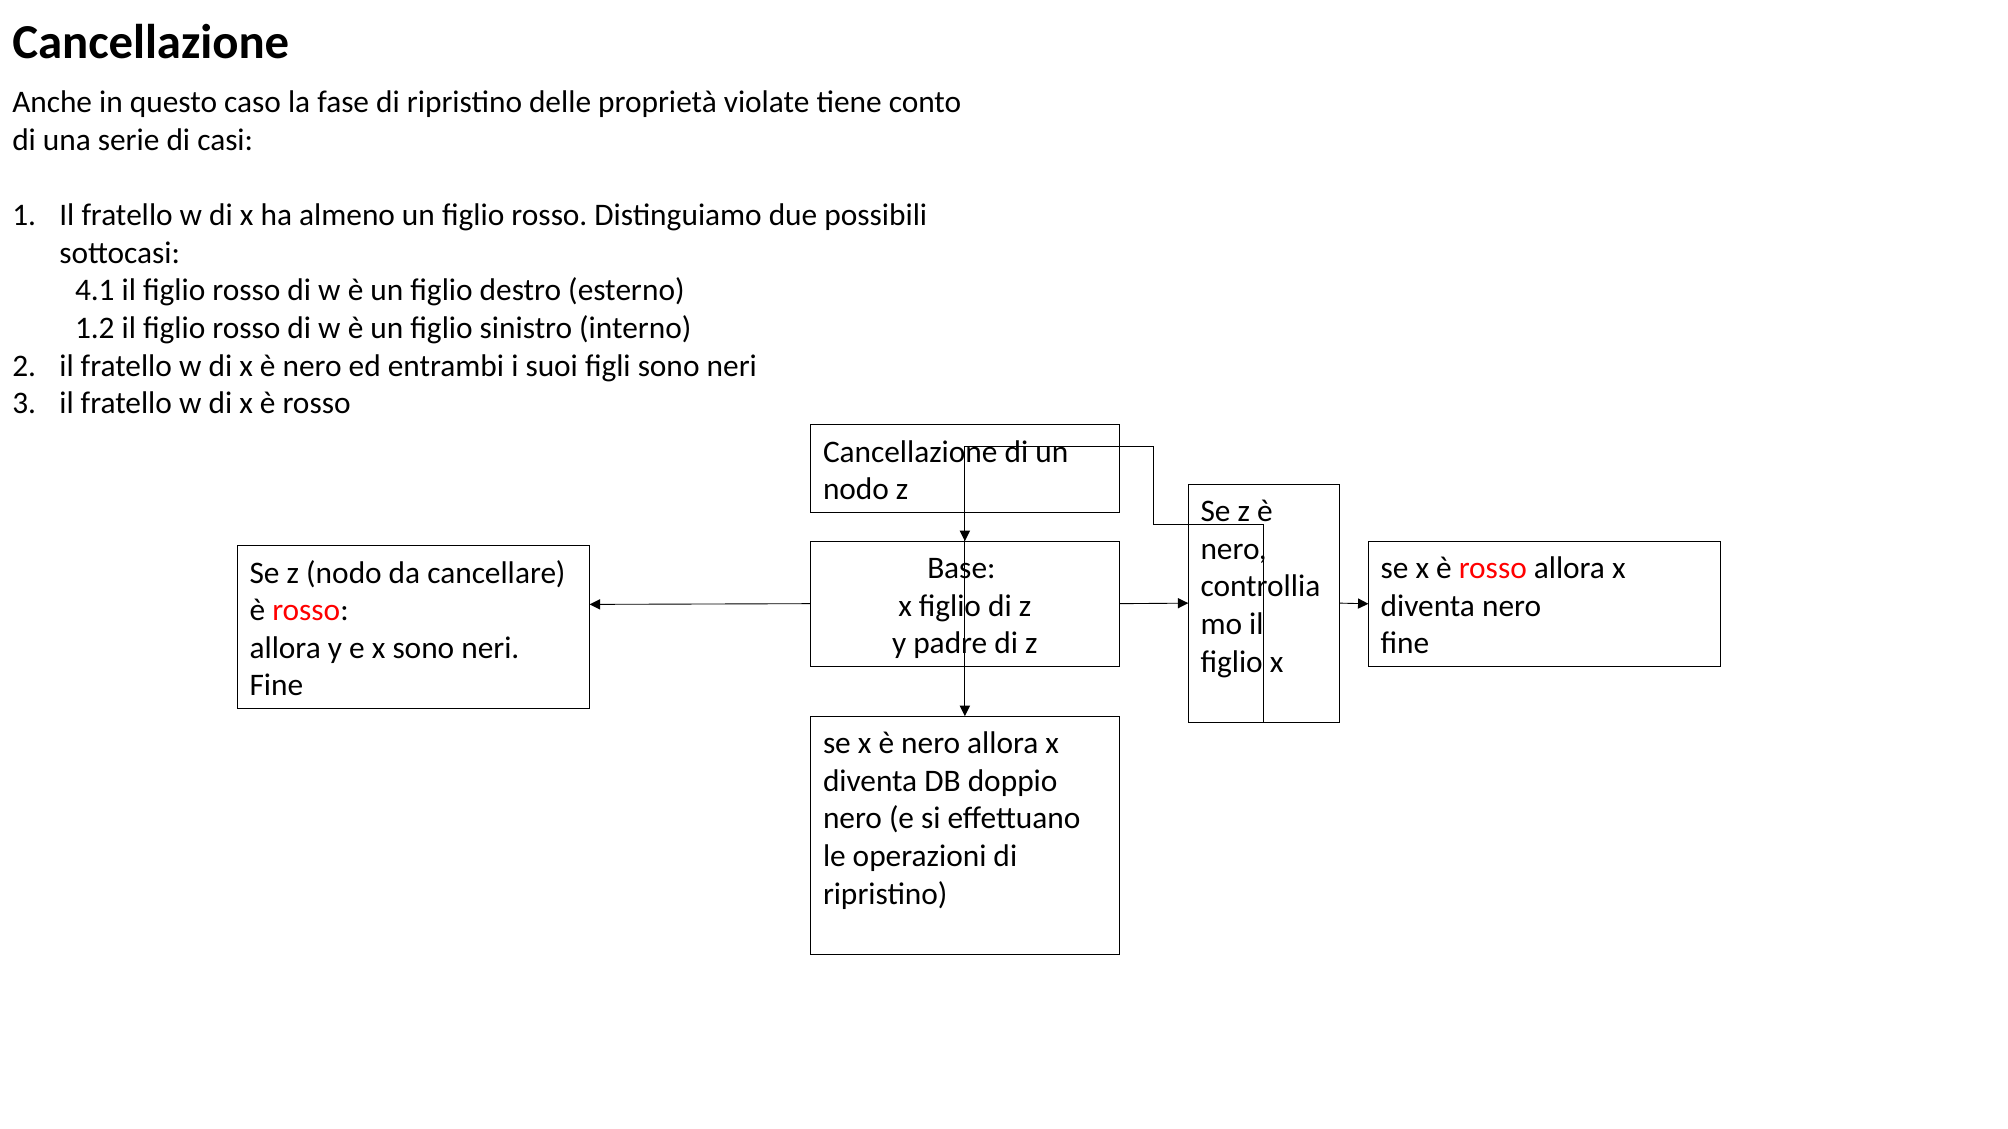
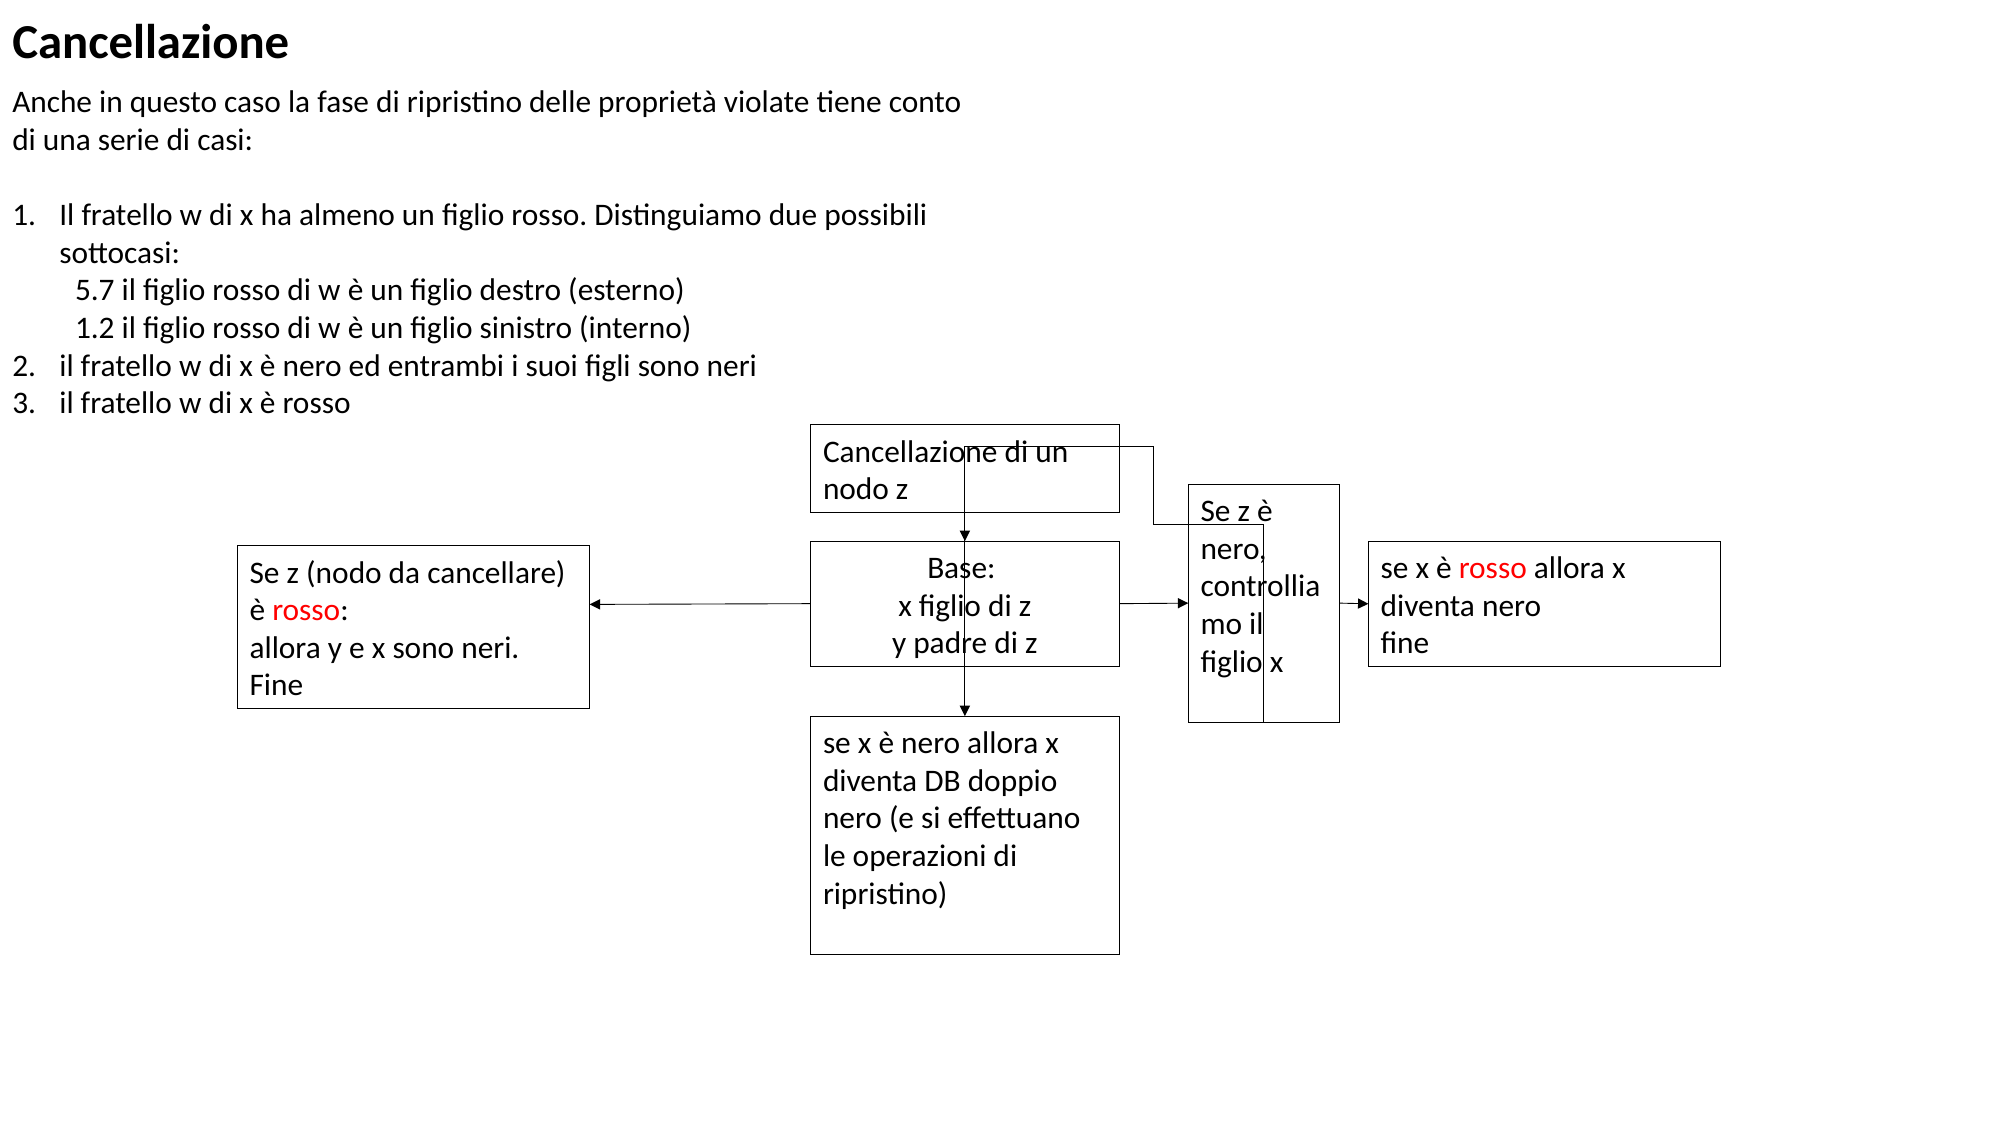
4.1: 4.1 -> 5.7 (95, 291)
